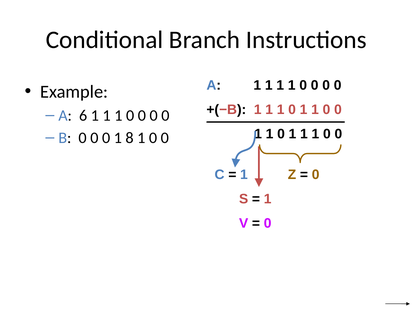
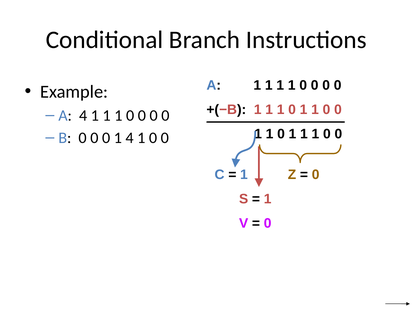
A 6: 6 -> 4 (83, 116)
1 8: 8 -> 4 (130, 138)
